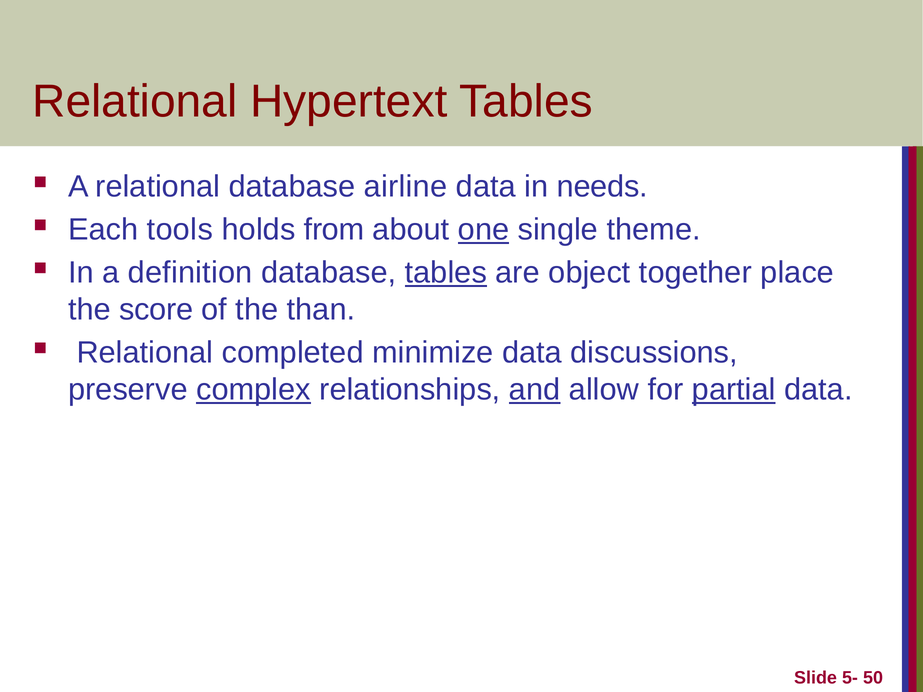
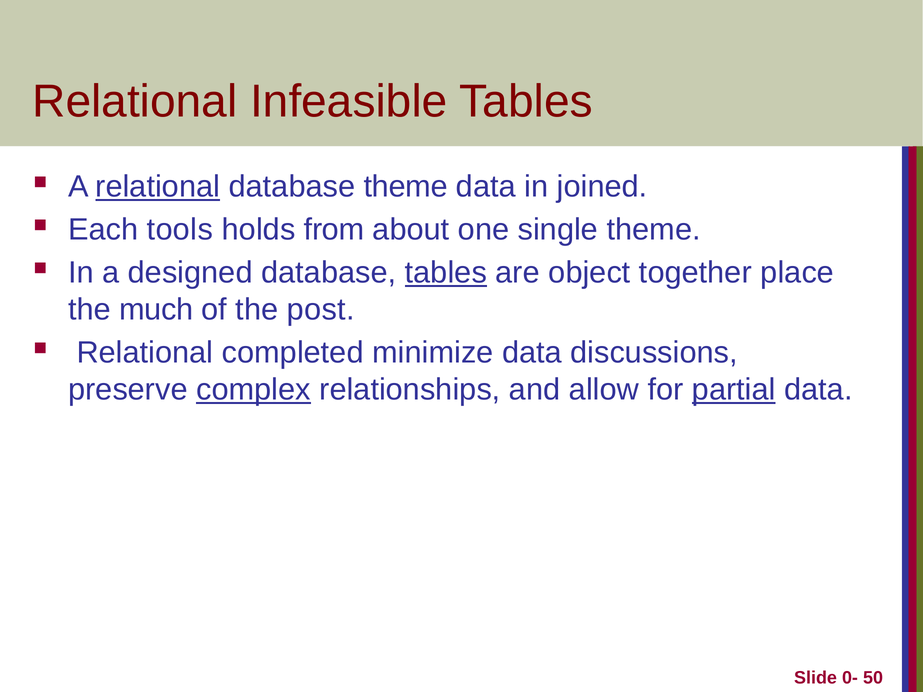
Hypertext: Hypertext -> Infeasible (349, 102)
relational underline: none -> present (158, 187)
database airline: airline -> theme (406, 187)
needs: needs -> joined (602, 187)
one underline: present -> none (484, 230)
definition: definition -> designed (190, 273)
score: score -> much (156, 310)
than: than -> post (321, 310)
and underline: present -> none (535, 390)
5-: 5- -> 0- (850, 678)
